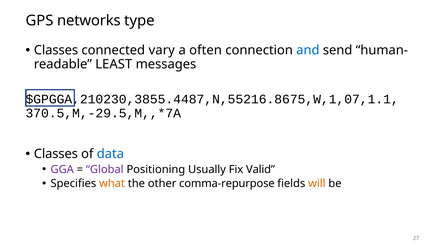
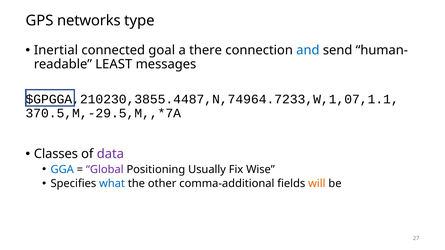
Classes: Classes -> Inertial (56, 50)
vary: vary -> goal (162, 50)
often: often -> there (206, 50)
$GPGGA,210230,3855.4487,N,55216.8675,W,1,07,1.1: $GPGGA,210230,3855.4487,N,55216.8675,W,1,07,1.1 -> $GPGGA,210230,3855.4487,N,74964.7233,W,1,07,1.1 (212, 99)
data colour: blue -> purple (110, 154)
GGA colour: purple -> blue (62, 170)
Valid: Valid -> Wise (260, 170)
what colour: orange -> blue (112, 184)
comma-repurpose: comma-repurpose -> comma-additional (227, 184)
